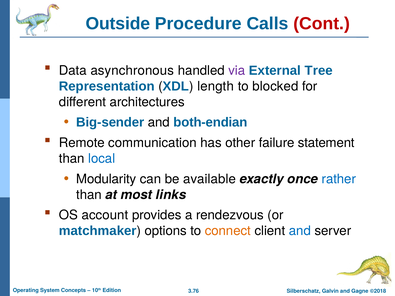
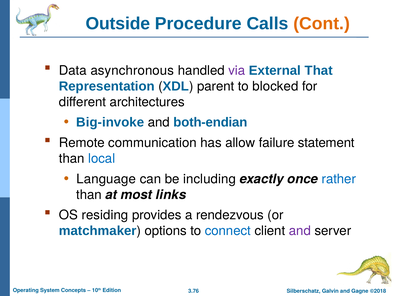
Cont colour: red -> orange (322, 24)
Tree: Tree -> That (319, 70)
length: length -> parent (216, 86)
Big-sender: Big-sender -> Big-invoke (110, 122)
other: other -> allow (240, 143)
Modularity: Modularity -> Language (106, 179)
available: available -> including (210, 179)
account: account -> residing (105, 215)
connect colour: orange -> blue (228, 231)
and colour: blue -> purple (300, 231)
